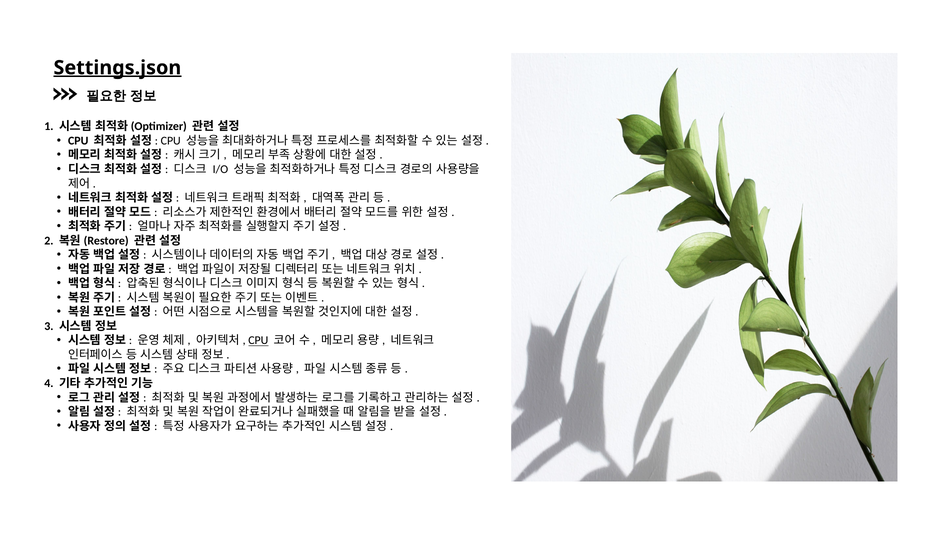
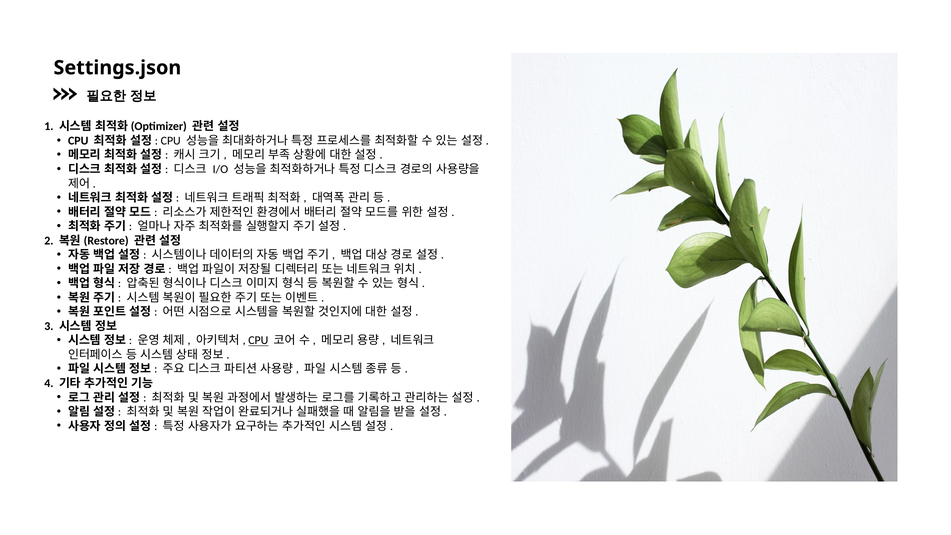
Settings.json underline: present -> none (117, 68)
